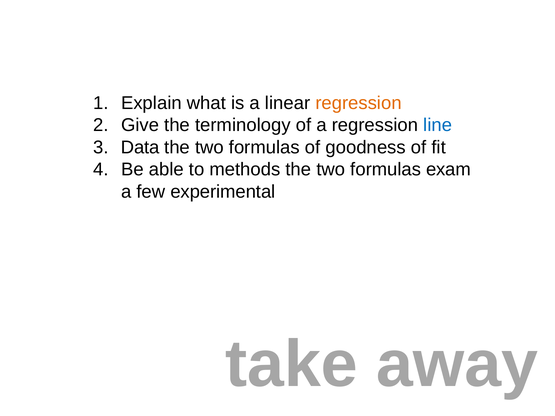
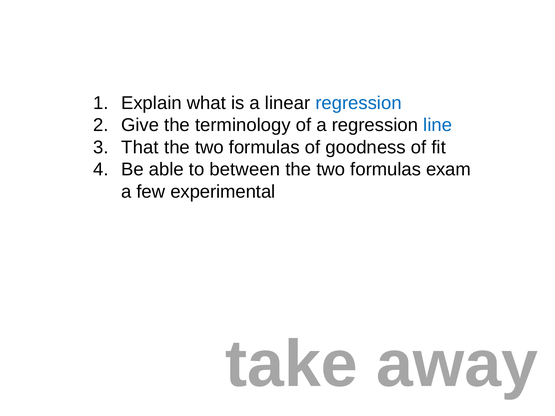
regression colour: orange -> blue (359, 103)
Data: Data -> That (140, 147)
methods: methods -> between (245, 170)
